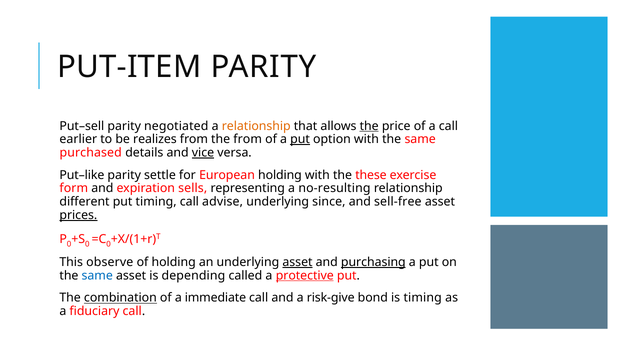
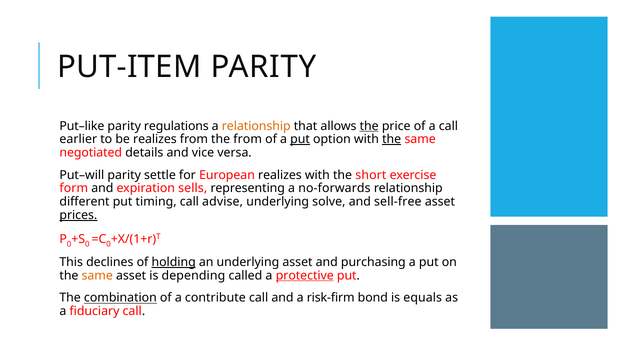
Put–sell: Put–sell -> Put–like (82, 126)
negotiated: negotiated -> regulations (176, 126)
the underline: none -> present (392, 139)
purchased: purchased -> negotiated (91, 153)
vice underline: present -> none (203, 153)
Put–like: Put–like -> Put–will (82, 175)
European holding: holding -> realizes (280, 175)
these: these -> short (371, 175)
no-resulting: no-resulting -> no-forwards (334, 188)
since: since -> solve (329, 202)
observe: observe -> declines (110, 262)
holding underline: none -> present (174, 262)
asset underline: present -> none (297, 262)
purchasing underline: present -> none (373, 262)
same colour: blue -> orange (97, 275)
immediate: immediate -> contribute (215, 298)
risk-give: risk-give -> risk-firm (331, 298)
is timing: timing -> equals (423, 298)
